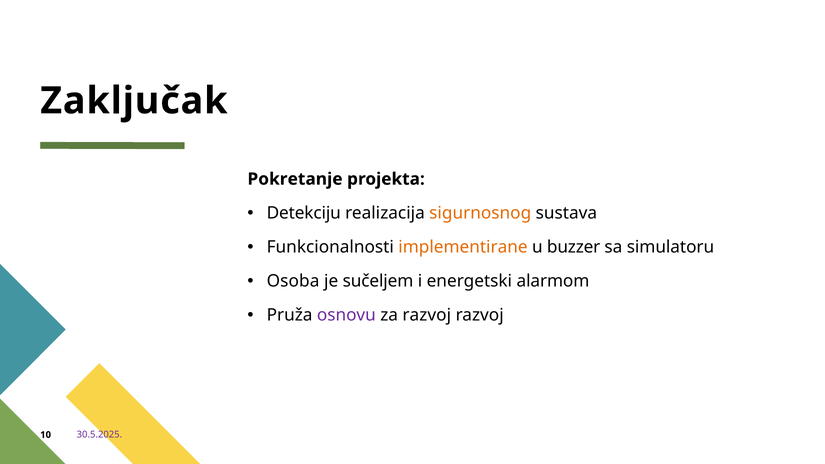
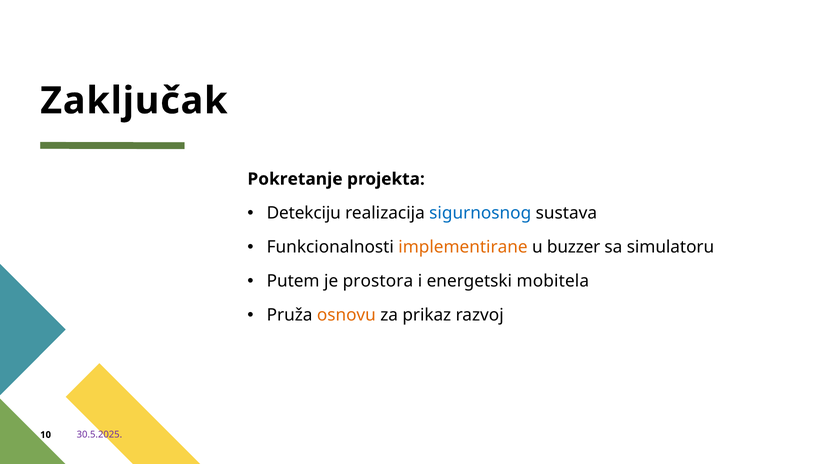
sigurnosnog colour: orange -> blue (480, 213)
Osoba: Osoba -> Putem (293, 281)
sučeljem: sučeljem -> prostora (378, 281)
alarmom: alarmom -> mobitela (553, 281)
osnovu colour: purple -> orange (346, 315)
za razvoj: razvoj -> prikaz (427, 315)
